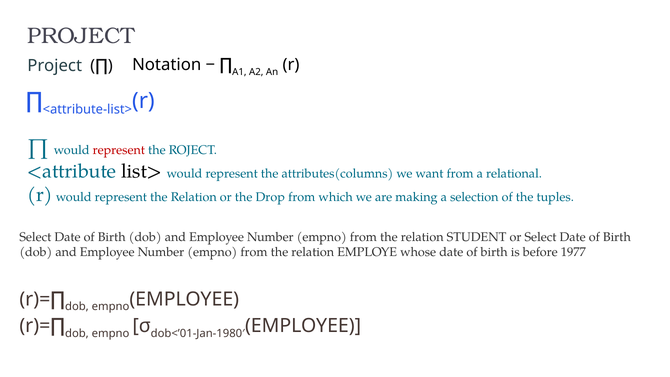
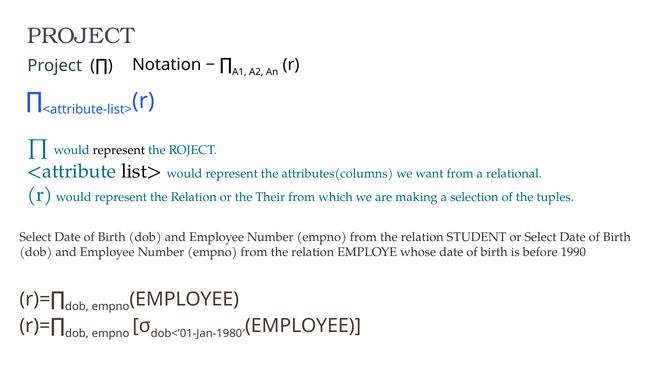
represent colour: red -> black (119, 150)
Drop: Drop -> Their (270, 197)
1977: 1977 -> 1990 (573, 252)
